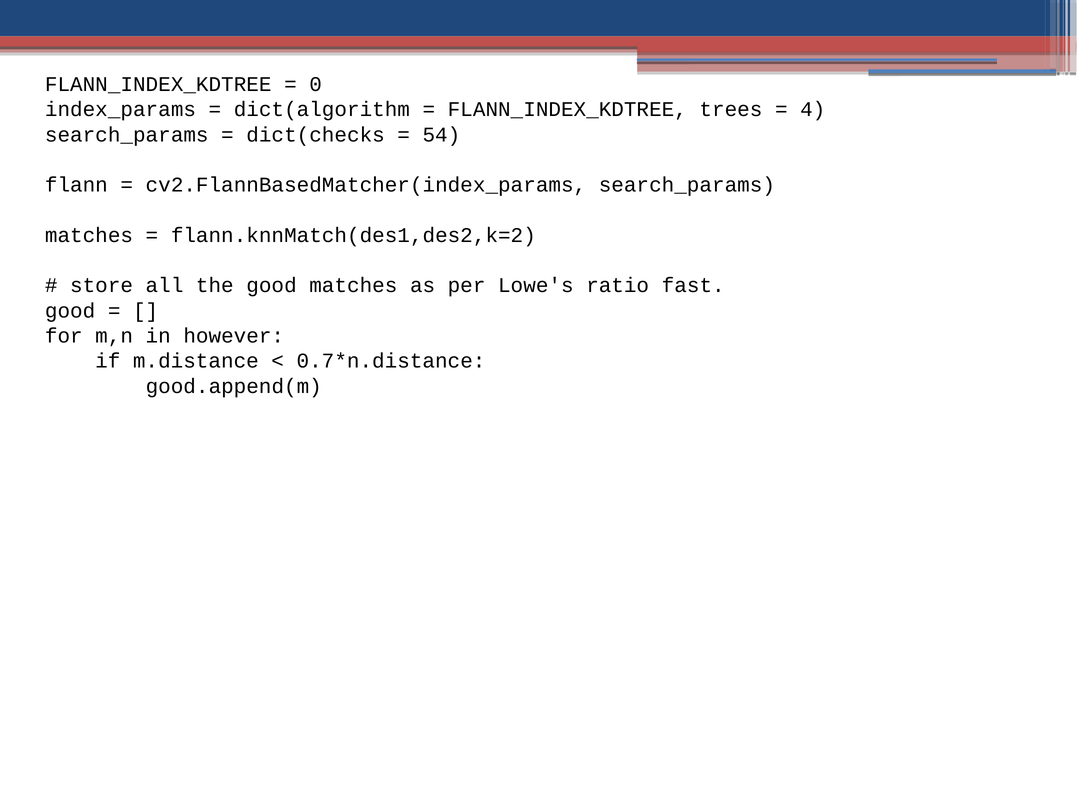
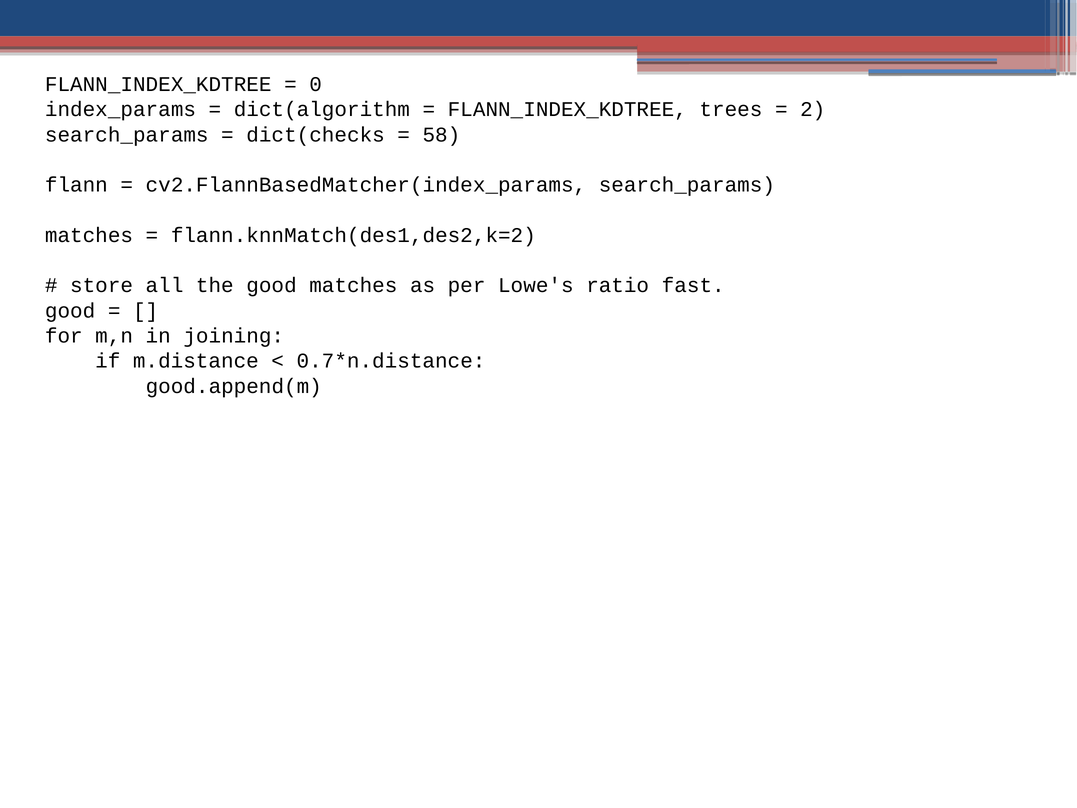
4: 4 -> 2 (813, 109)
54: 54 -> 58 (441, 135)
however: however -> joining (234, 336)
